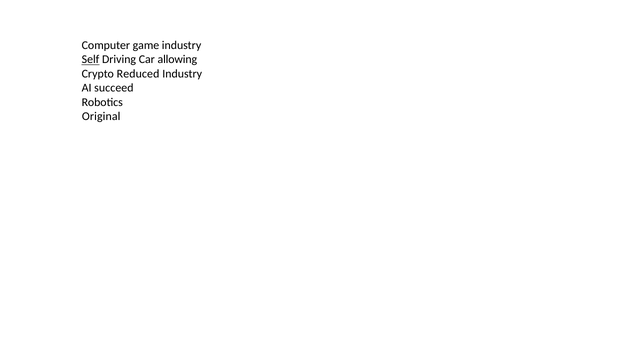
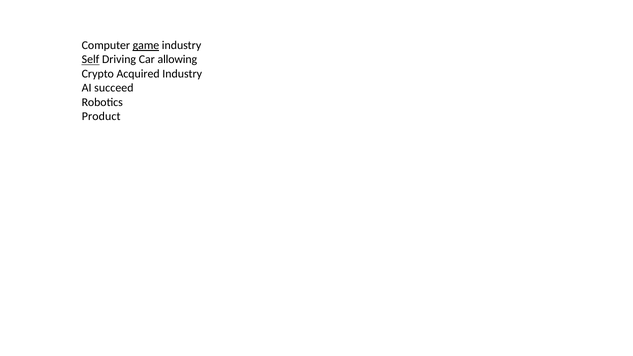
game underline: none -> present (146, 45)
Reduced: Reduced -> Acquired (138, 74)
Original: Original -> Product (101, 117)
